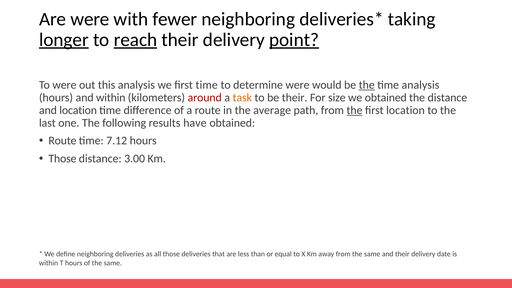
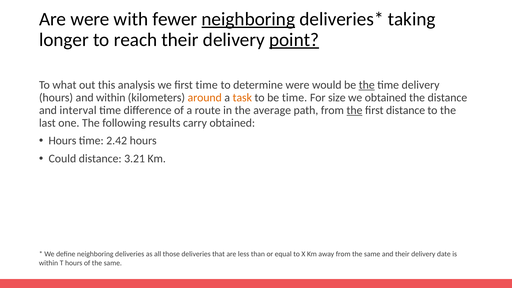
neighboring underline: none -> present (248, 19)
longer underline: present -> none (64, 40)
reach underline: present -> none (135, 40)
To were: were -> what (64, 85)
time analysis: analysis -> delivery (421, 85)
around colour: red -> orange (205, 97)
be their: their -> time (295, 97)
and location: location -> interval (78, 110)
first location: location -> distance (406, 110)
have: have -> carry (195, 123)
Route: Route -> Hours (62, 141)
7.12: 7.12 -> 2.42 (117, 141)
Those: Those -> Could (62, 159)
3.00: 3.00 -> 3.21 (135, 159)
